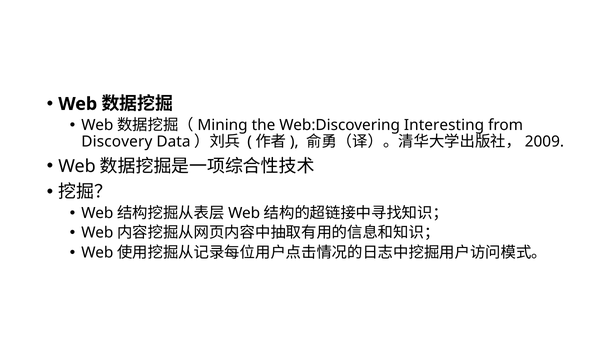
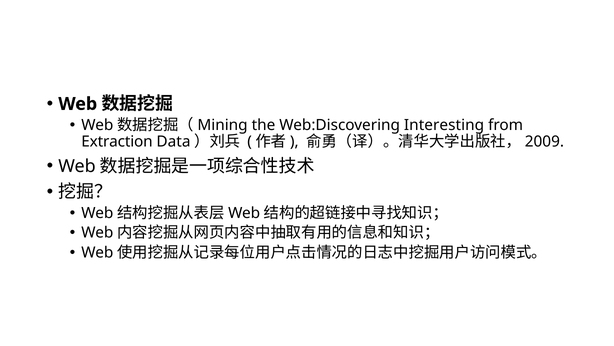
Discovery: Discovery -> Extraction (117, 142)
